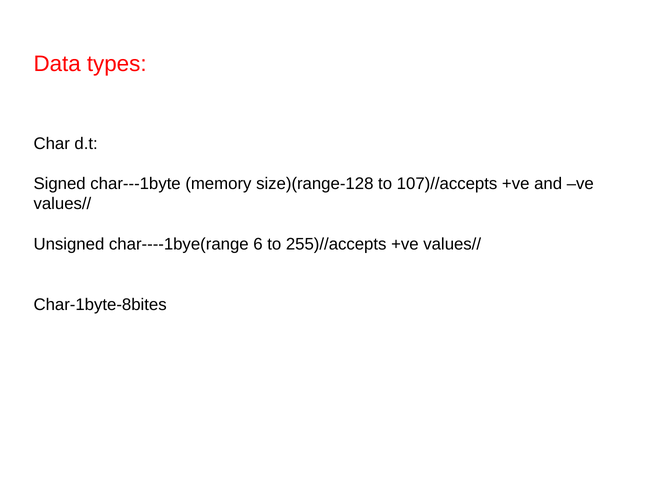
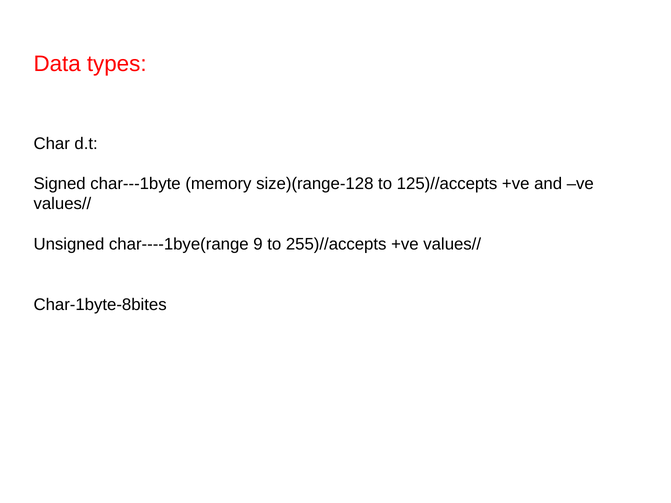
107)//accepts: 107)//accepts -> 125)//accepts (447, 184)
6: 6 -> 9 (258, 244)
